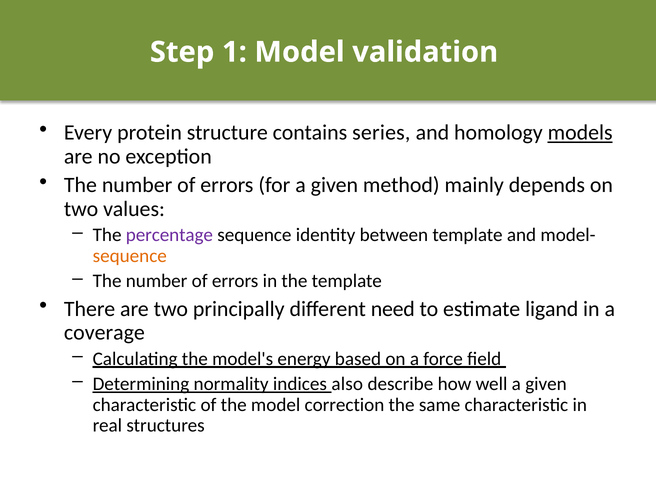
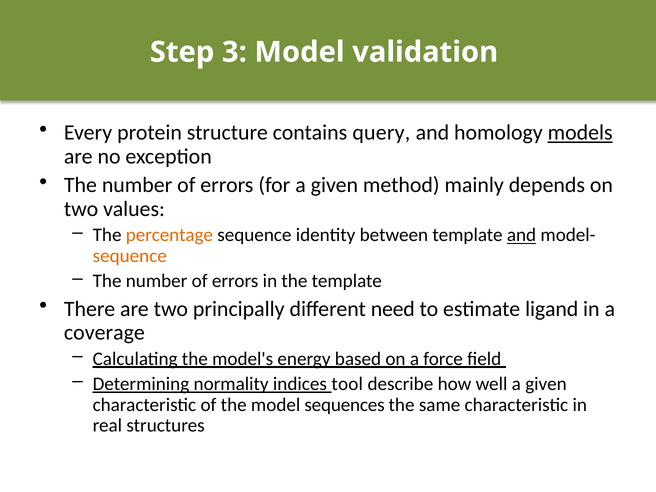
1: 1 -> 3 (234, 52)
series: series -> query (381, 133)
percentage colour: purple -> orange (169, 235)
and underline: none -> present (522, 235)
also: also -> tool (347, 384)
correction: correction -> sequences (345, 405)
